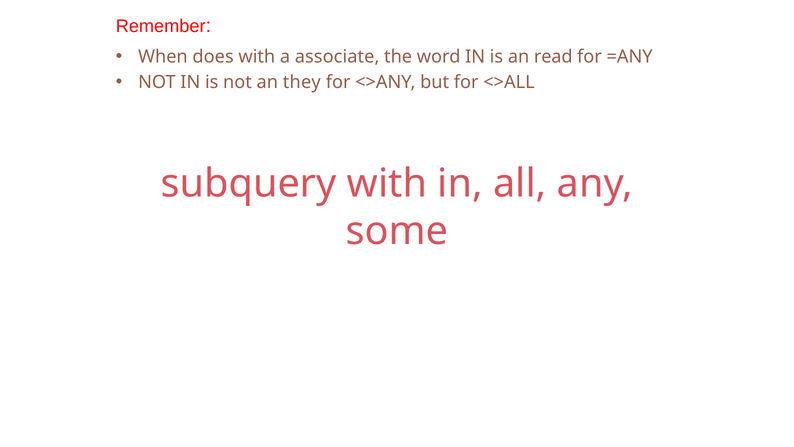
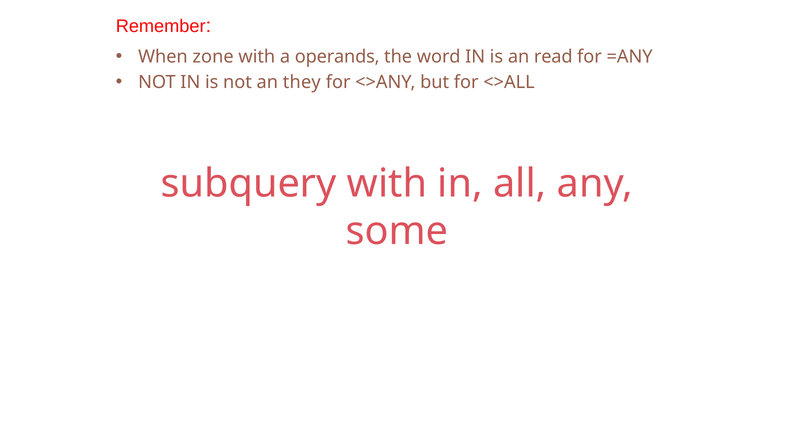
does: does -> zone (213, 56)
associate: associate -> operands (337, 56)
